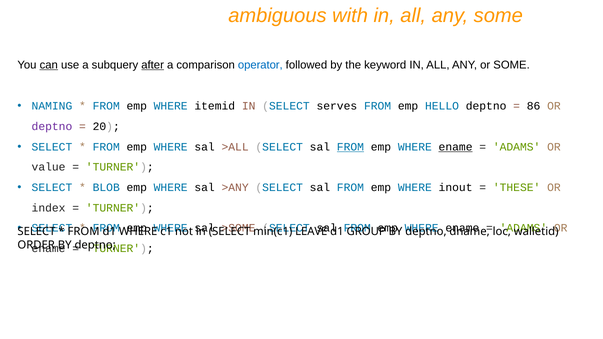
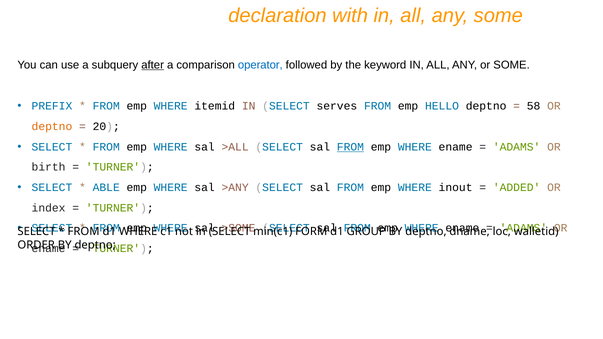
ambiguous: ambiguous -> declaration (277, 16)
can underline: present -> none (49, 65)
NAMING: NAMING -> PREFIX (52, 106)
86: 86 -> 58 (534, 106)
deptno colour: purple -> orange (52, 127)
ename underline: present -> none (456, 147)
value: value -> birth (49, 167)
BLOB: BLOB -> ABLE (106, 188)
THESE: THESE -> ADDED (517, 188)
LEAVE: LEAVE -> FORM (311, 231)
